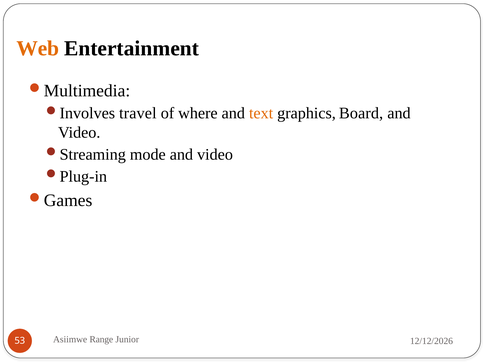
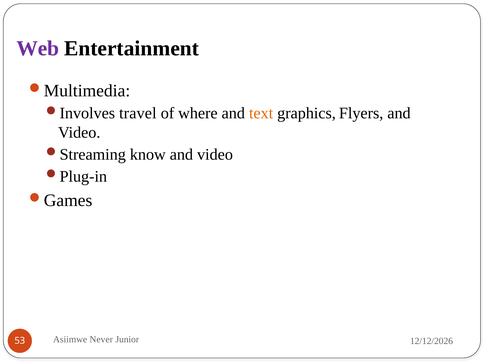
Web colour: orange -> purple (38, 48)
Board: Board -> Flyers (361, 113)
mode: mode -> know (148, 155)
Range: Range -> Never (101, 339)
